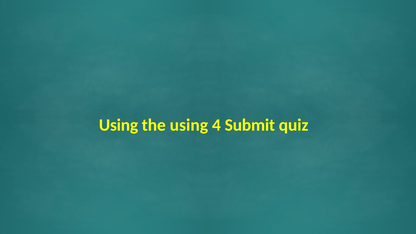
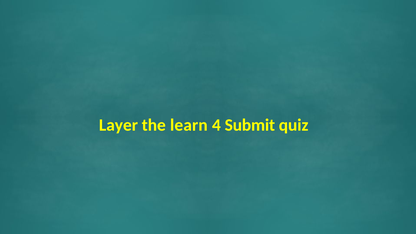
Using: Using -> Layer (118, 125)
the using: using -> learn (189, 125)
